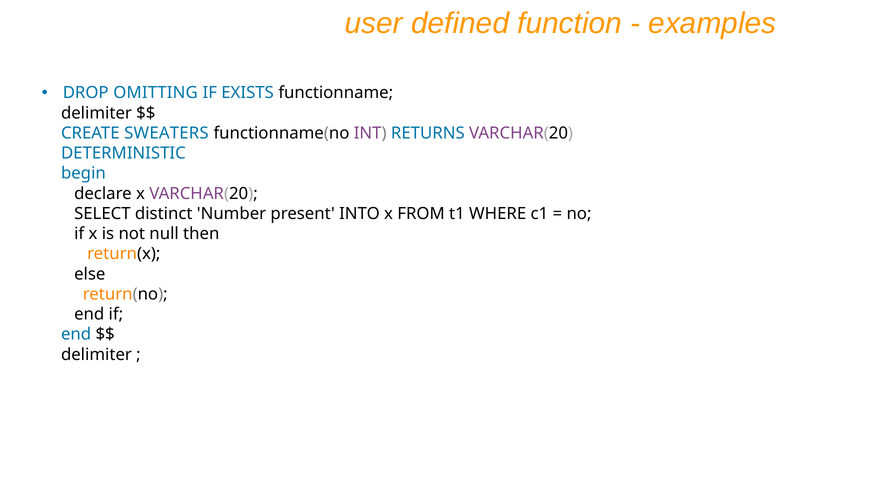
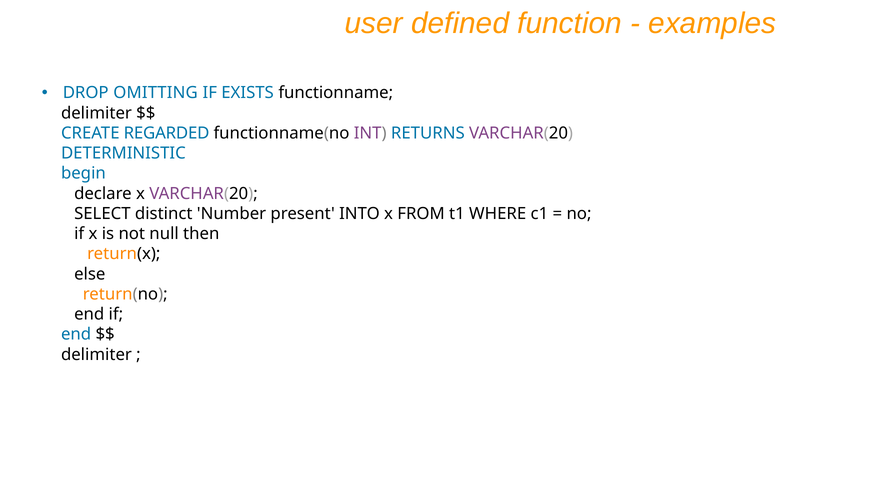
SWEATERS: SWEATERS -> REGARDED (167, 133)
